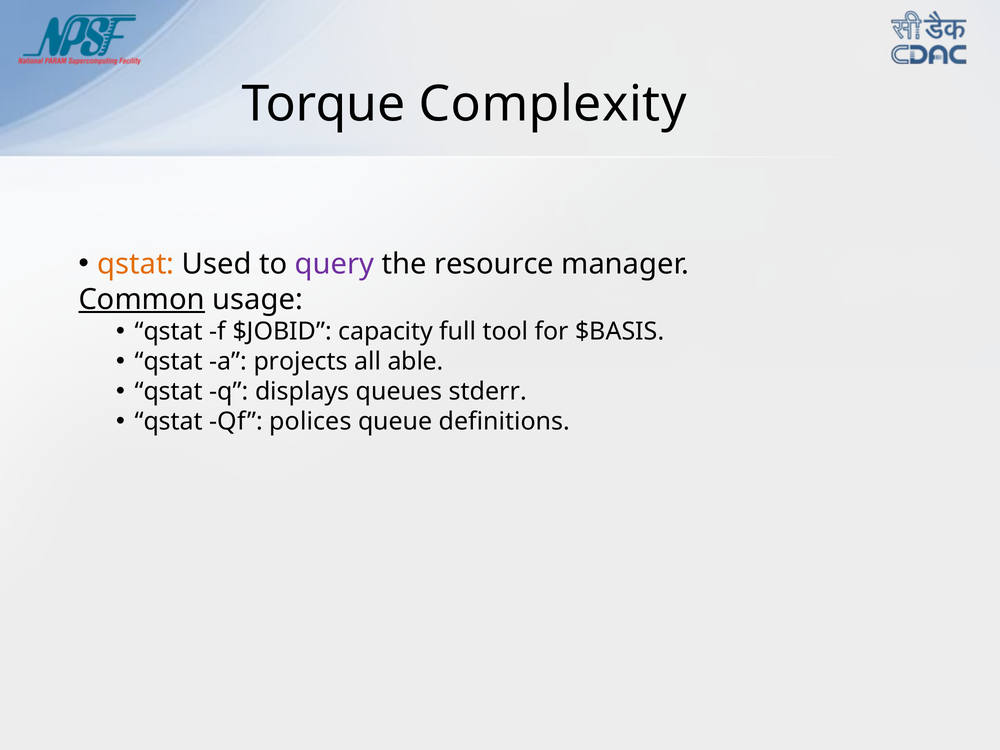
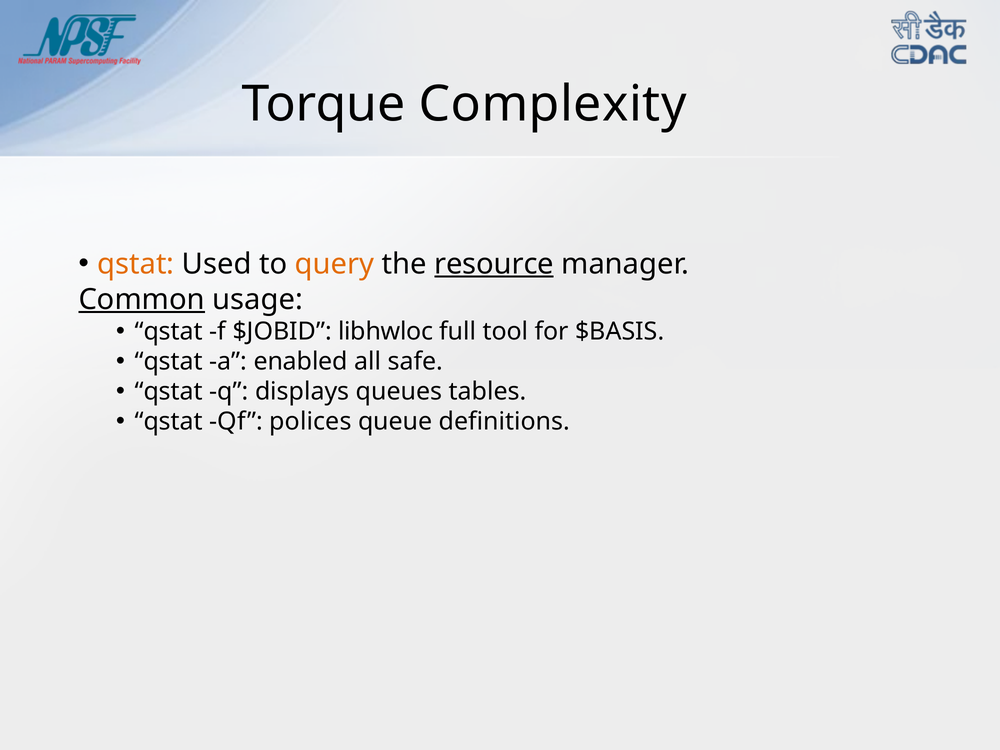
query colour: purple -> orange (335, 264)
resource underline: none -> present (494, 264)
capacity: capacity -> libhwloc (386, 332)
projects: projects -> enabled (301, 362)
able: able -> safe (415, 362)
stderr: stderr -> tables (488, 392)
